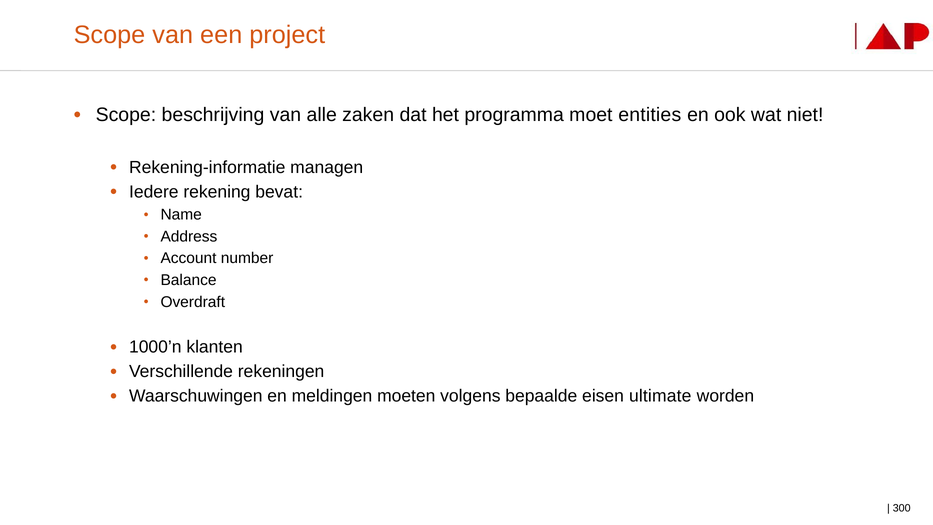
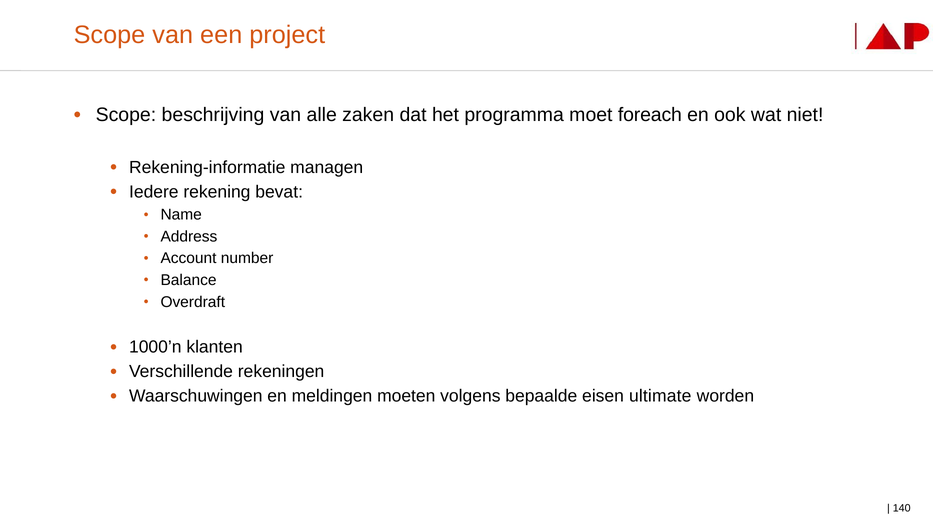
entities: entities -> foreach (650, 115)
300: 300 -> 140 (902, 508)
